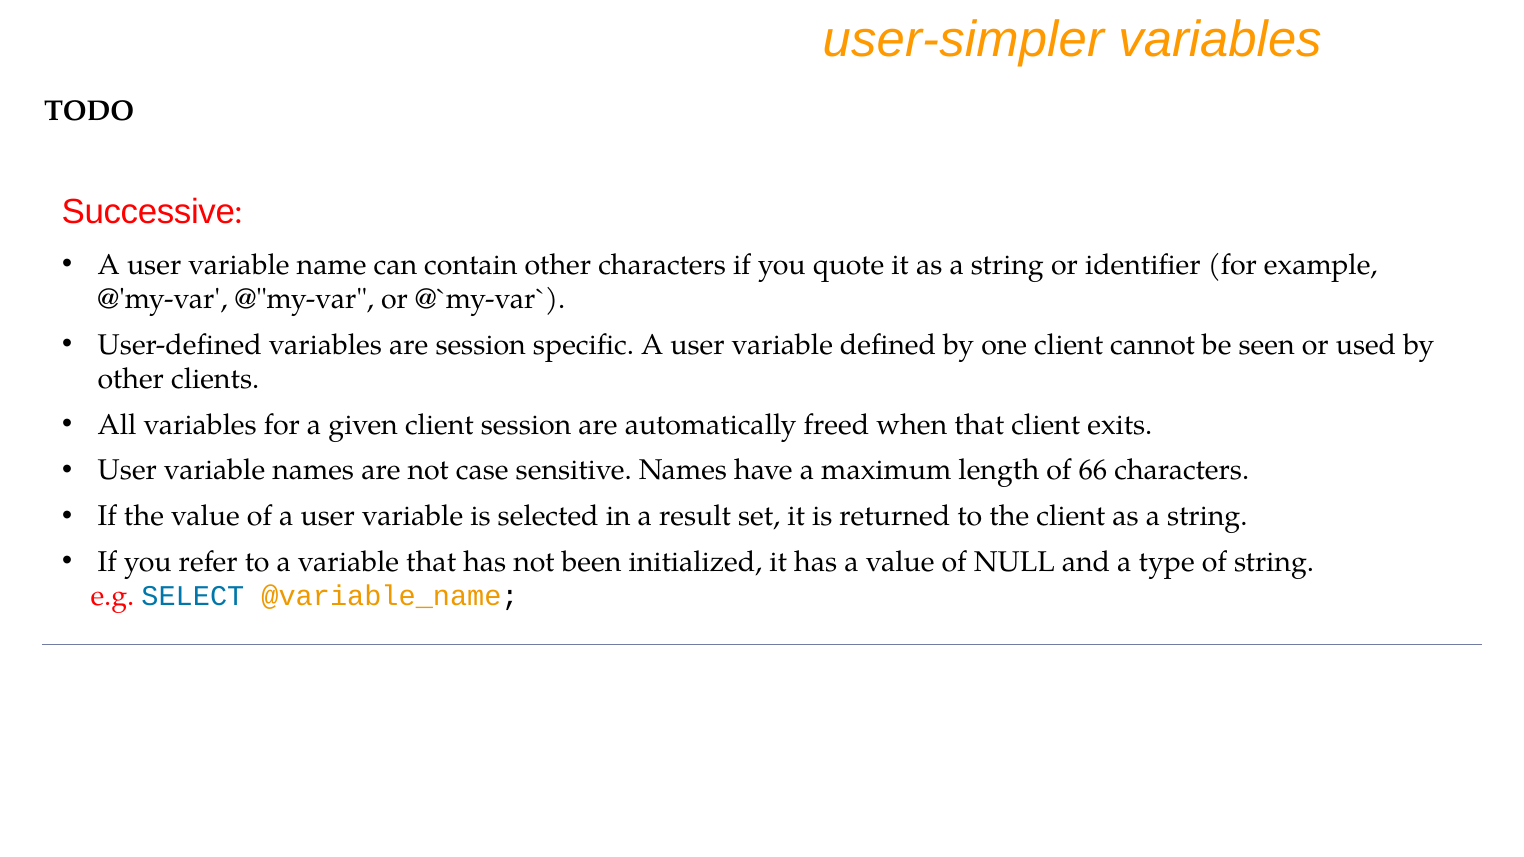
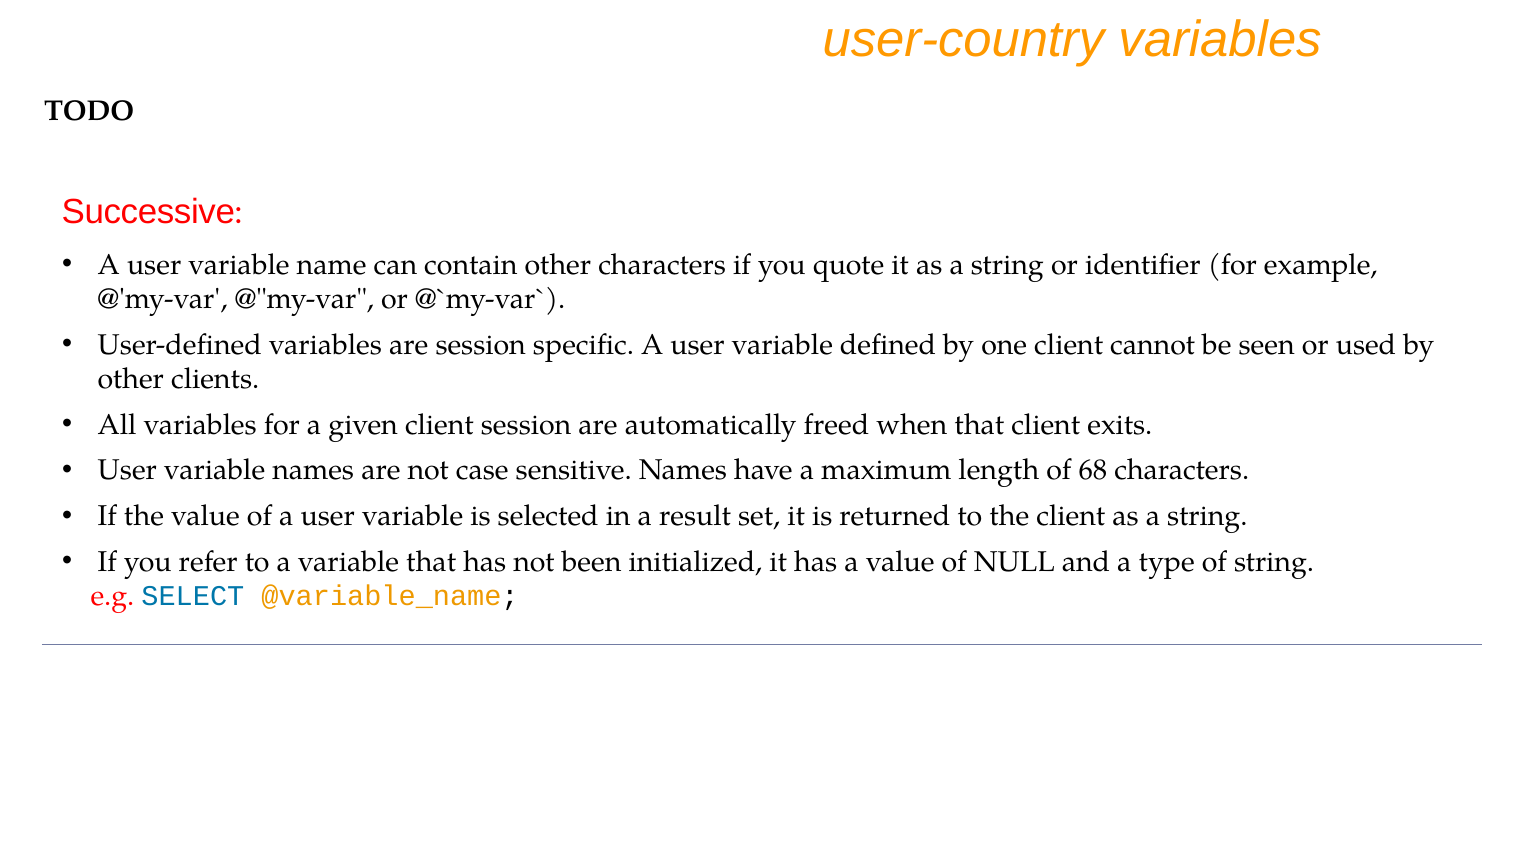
user-simpler: user-simpler -> user-country (963, 40)
66: 66 -> 68 (1093, 471)
